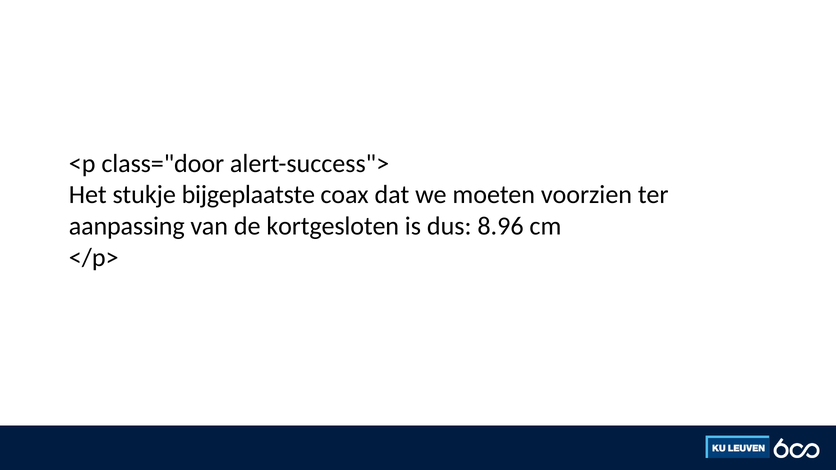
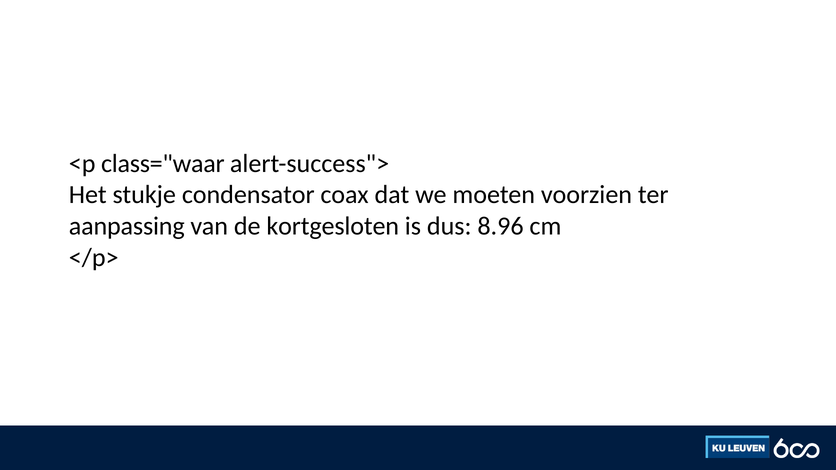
class="door: class="door -> class="waar (163, 164)
bijgeplaatste: bijgeplaatste -> condensator (248, 195)
